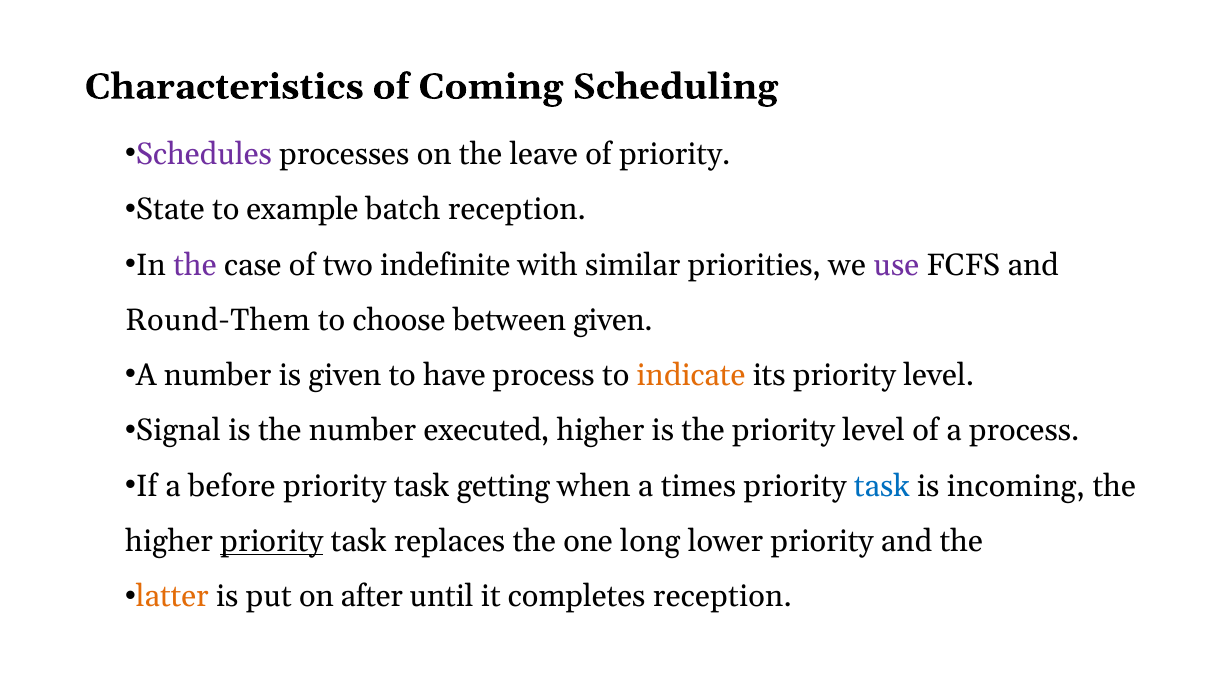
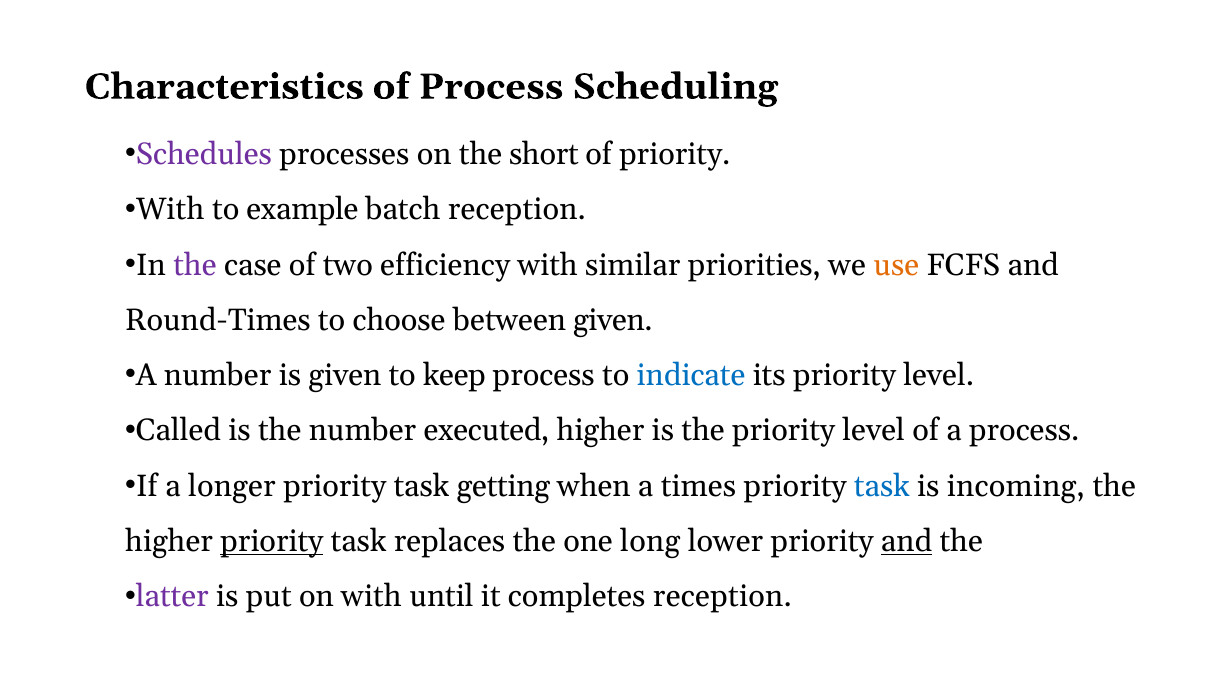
of Coming: Coming -> Process (491, 87)
leave: leave -> short (544, 154)
State: State -> With (170, 210)
indefinite: indefinite -> efficiency (445, 265)
use colour: purple -> orange (896, 265)
Round-Them: Round-Them -> Round-Times (218, 320)
have: have -> keep (454, 376)
indicate colour: orange -> blue (691, 376)
Signal: Signal -> Called (178, 431)
before: before -> longer (232, 486)
and underline: none -> present (907, 542)
latter colour: orange -> purple (172, 597)
on after: after -> with (372, 597)
